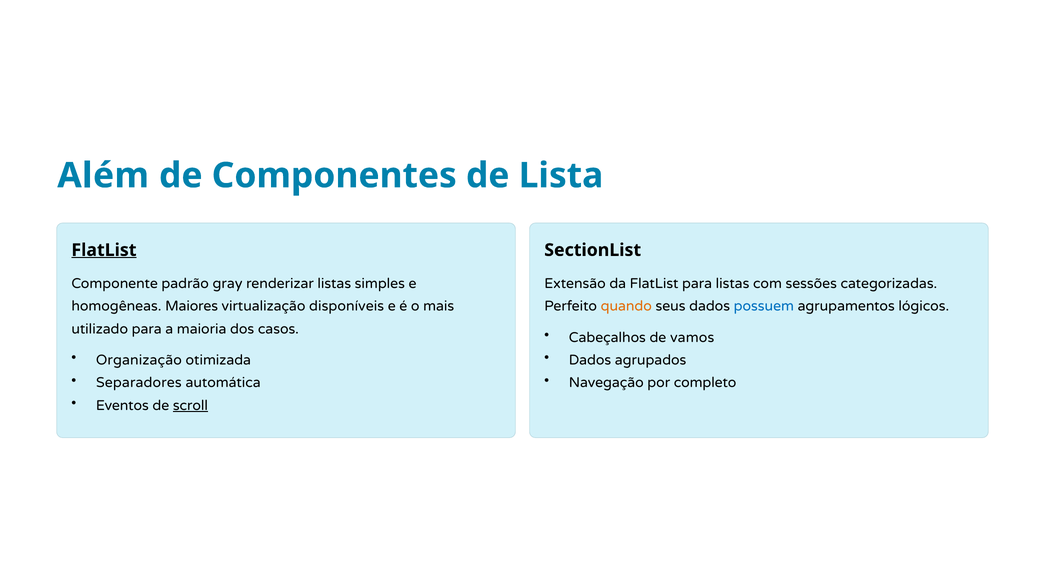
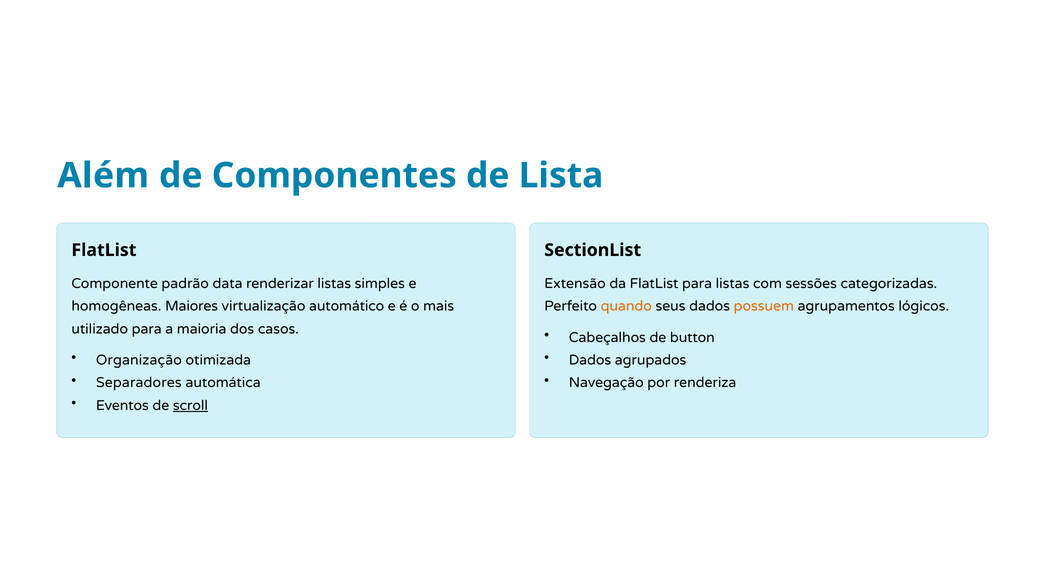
FlatList underline: present -> none (104, 250)
gray: gray -> data (228, 284)
disponíveis: disponíveis -> automático (347, 306)
possuem colour: blue -> orange (764, 306)
vamos: vamos -> button (692, 337)
completo: completo -> renderiza (705, 383)
